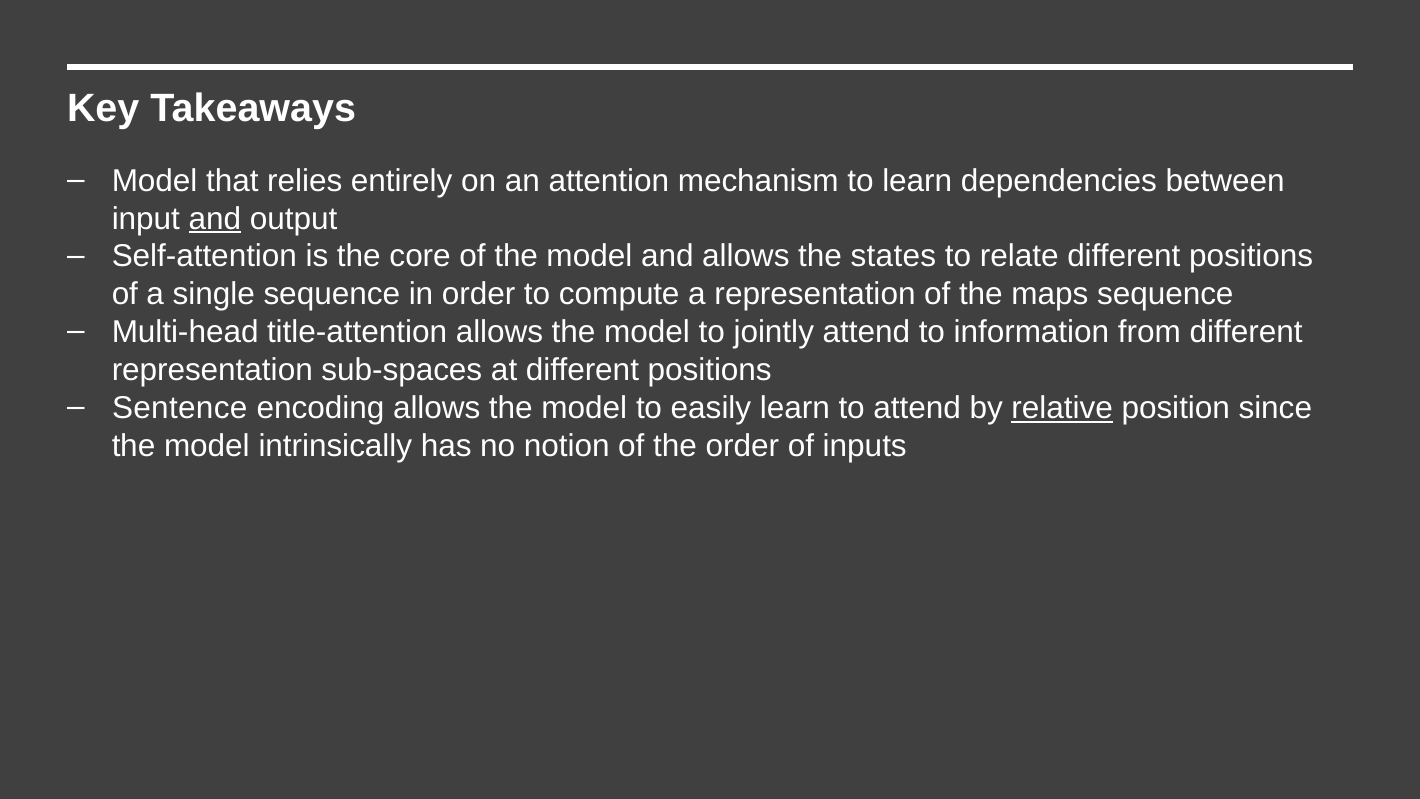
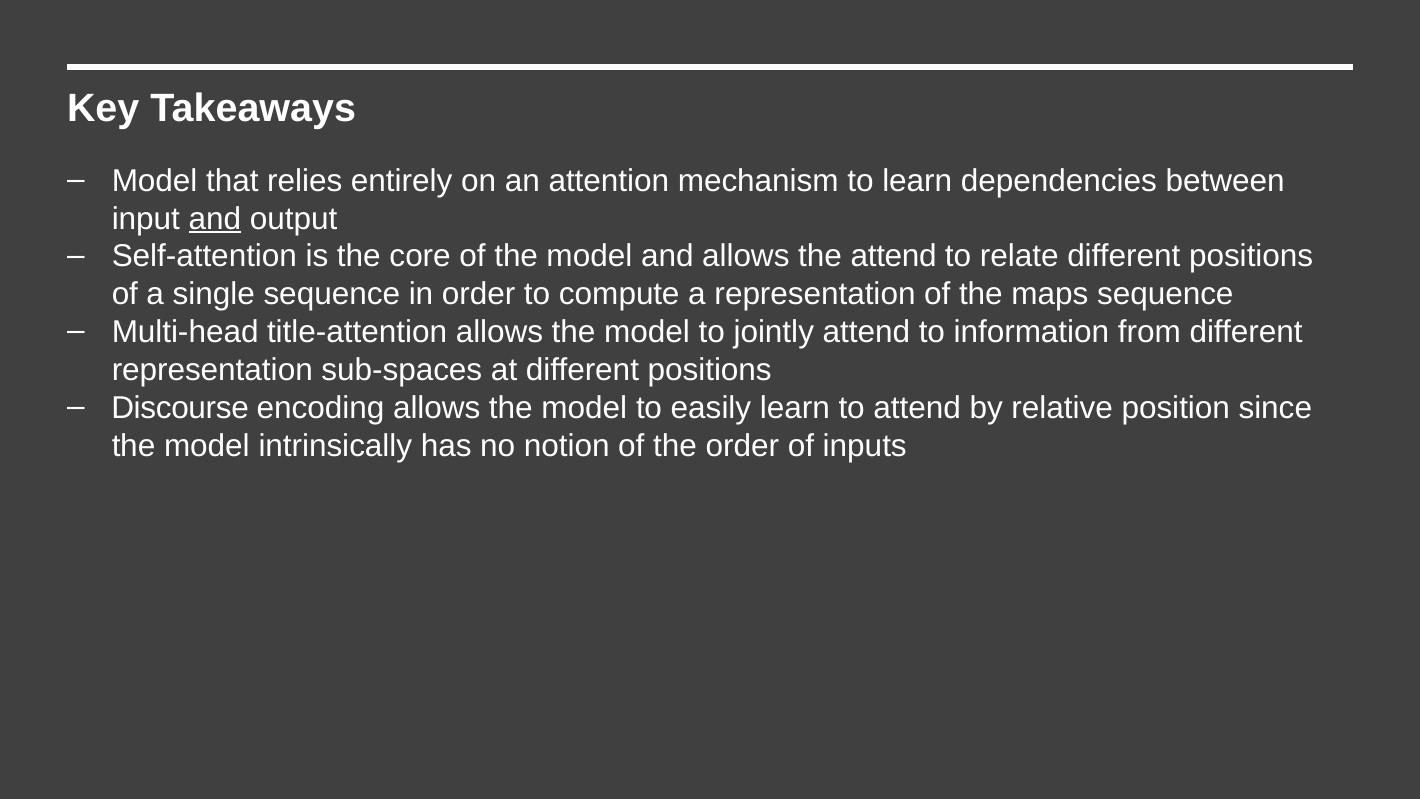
the states: states -> attend (894, 256)
Sentence: Sentence -> Discourse (180, 408)
relative underline: present -> none (1062, 408)
